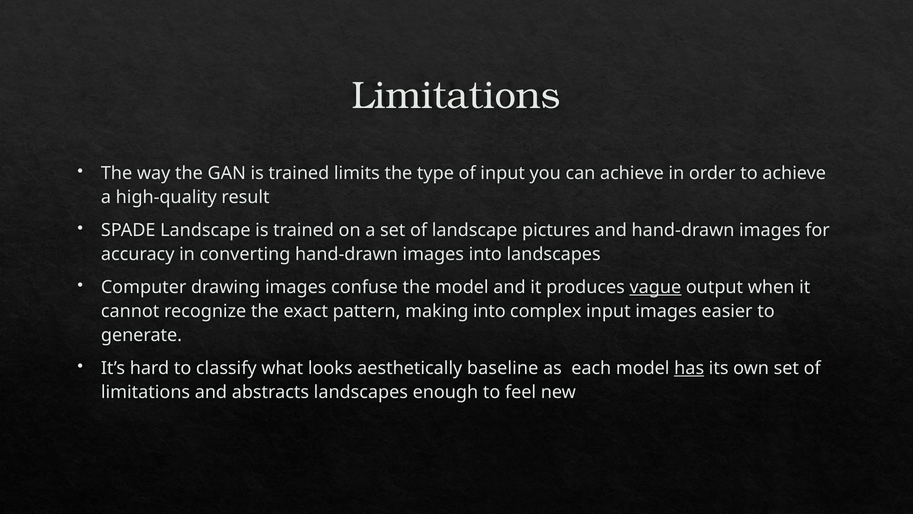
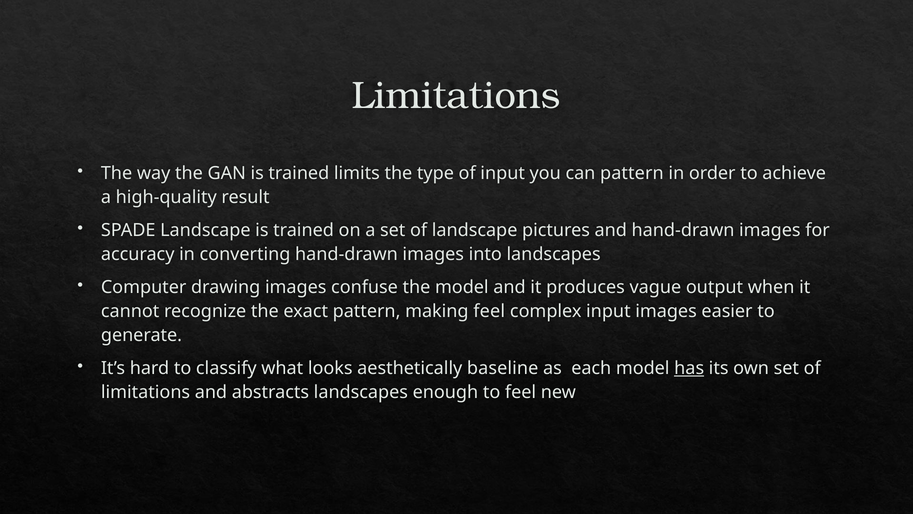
can achieve: achieve -> pattern (632, 173)
vague underline: present -> none (655, 287)
making into: into -> feel (489, 311)
